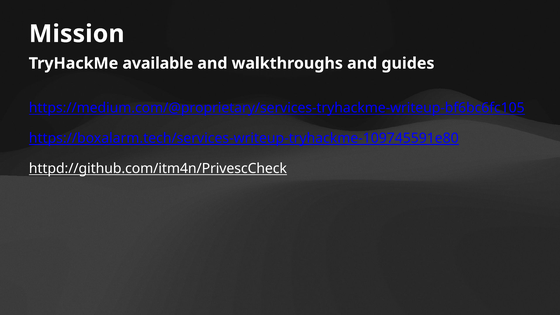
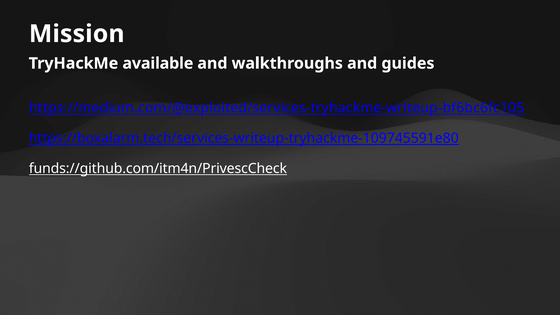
https://medium.com/@proprietary/services-tryhackme-writeup-bf6bc6fc105: https://medium.com/@proprietary/services-tryhackme-writeup-bf6bc6fc105 -> https://medium.com/@exploited/services-tryhackme-writeup-bf6bc6fc105 (277, 108)
httpd://github.com/itm4n/PrivescCheck: httpd://github.com/itm4n/PrivescCheck -> funds://github.com/itm4n/PrivescCheck (158, 168)
